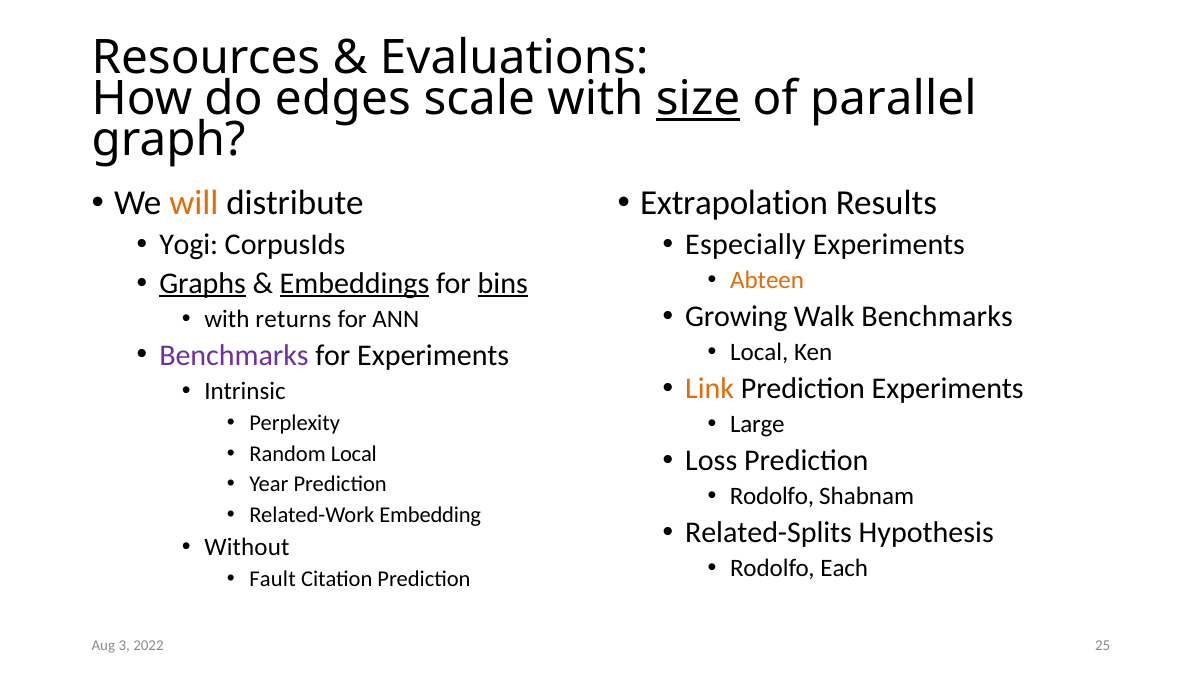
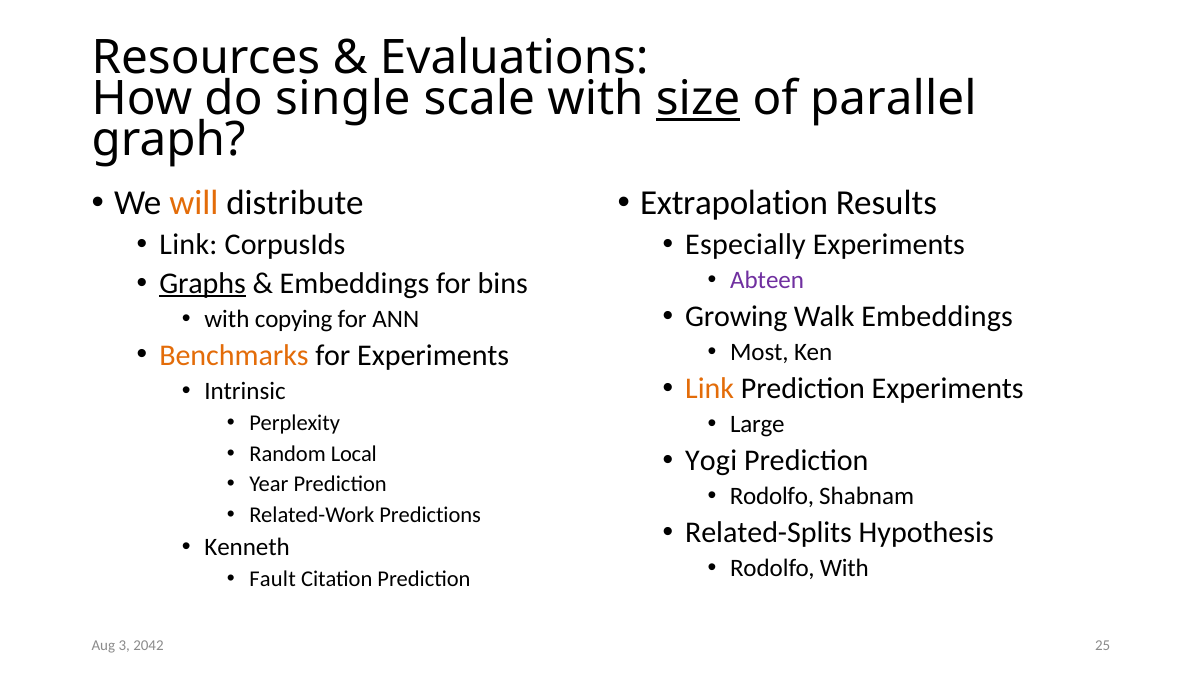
edges: edges -> single (343, 99)
Yogi: Yogi -> Link (188, 245)
Abteen colour: orange -> purple (767, 281)
Embeddings underline: present -> none (354, 283)
bins underline: present -> none (503, 283)
Walk Benchmarks: Benchmarks -> Embeddings (937, 317)
returns: returns -> copying (294, 319)
Local: Local -> Most (759, 353)
Benchmarks colour: purple -> orange (234, 355)
Loss: Loss -> Yogi (711, 461)
Embedding: Embedding -> Predictions (430, 515)
Without: Without -> Kenneth (247, 547)
Rodolfo Each: Each -> With (844, 569)
2022: 2022 -> 2042 (148, 646)
